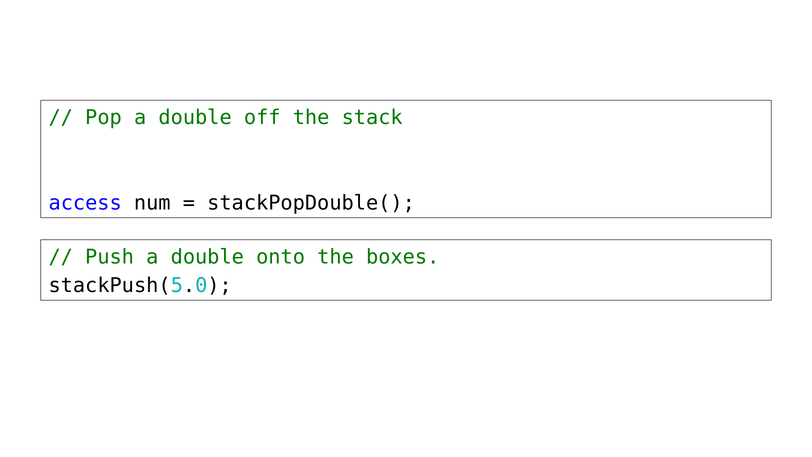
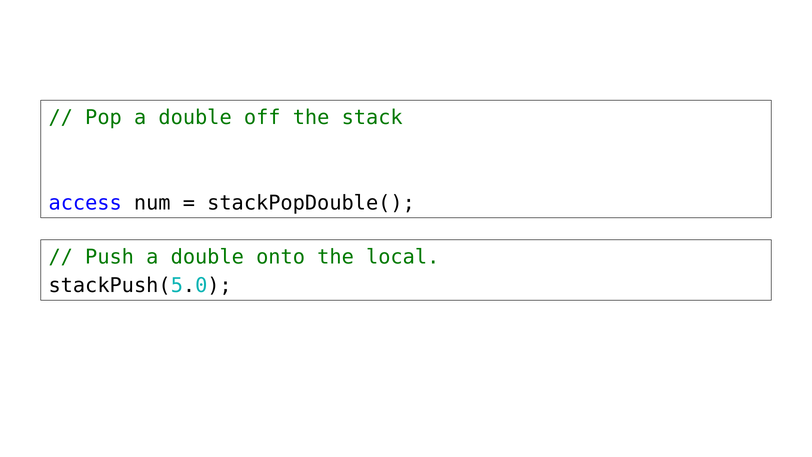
boxes: boxes -> local (403, 257)
